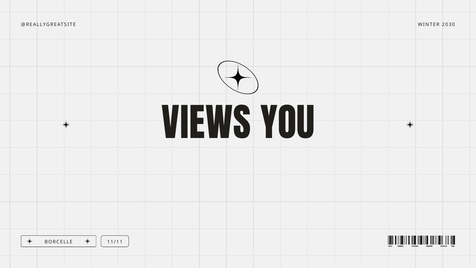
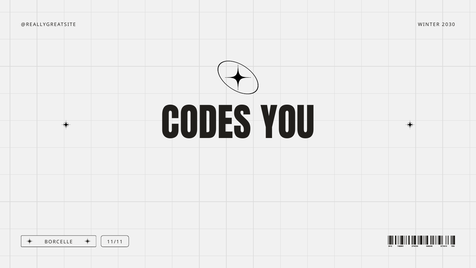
VIEWS: VIEWS -> CODES (206, 125)
